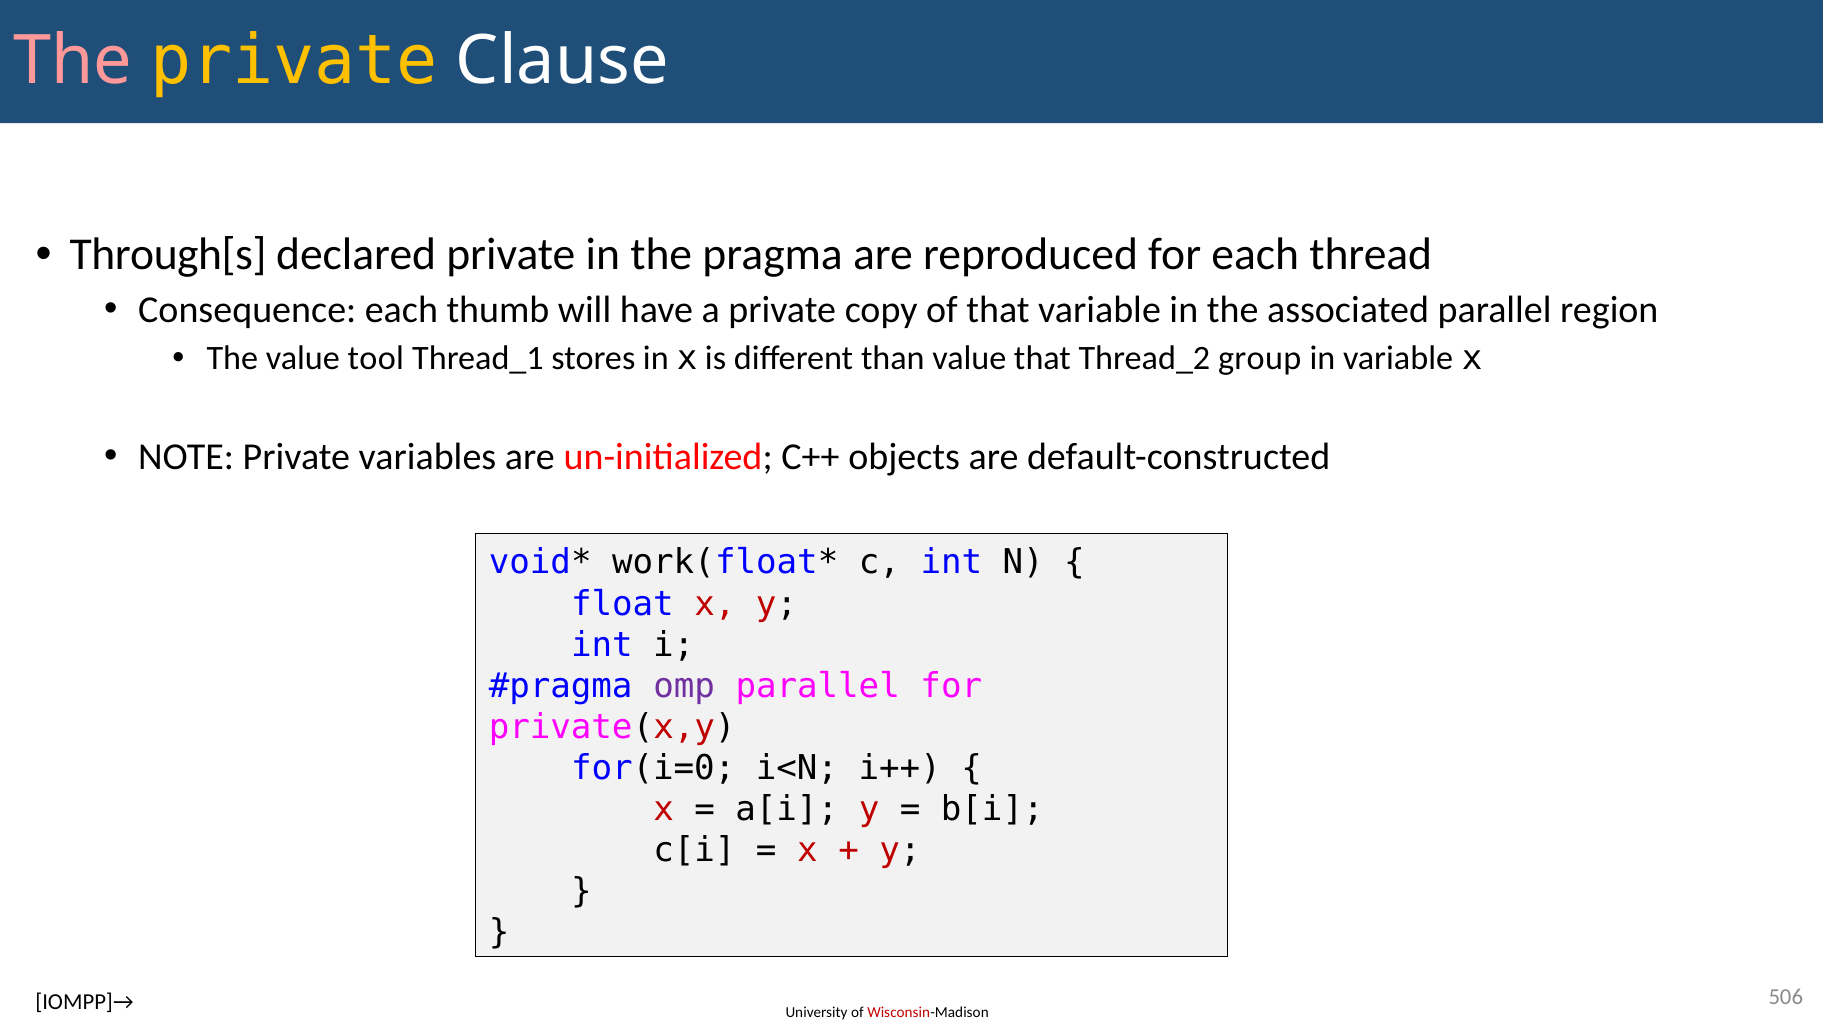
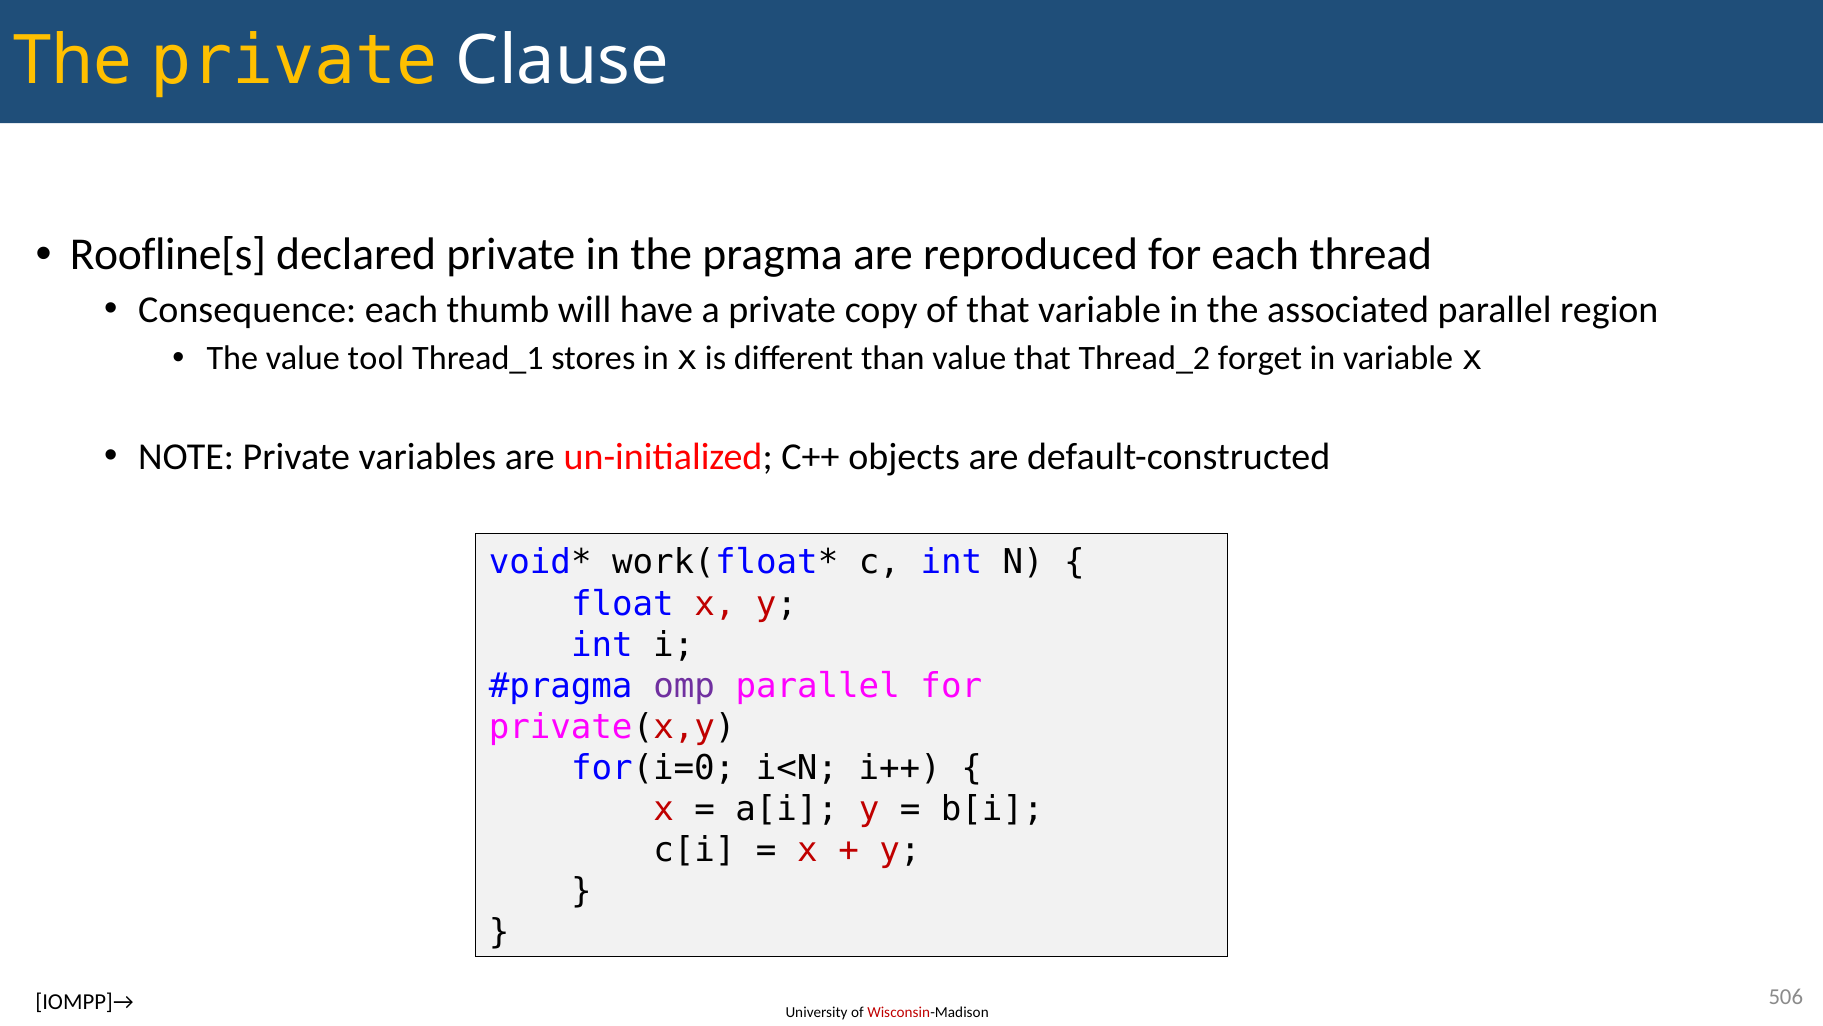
The colour: pink -> yellow (73, 61)
Through[s: Through[s -> Roofline[s (168, 255)
group: group -> forget (1260, 358)
